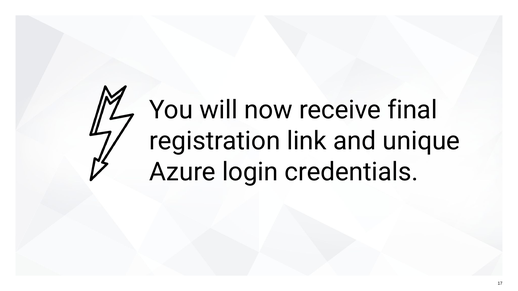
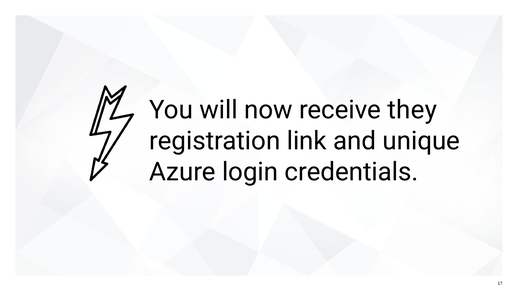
final: final -> they (412, 110)
